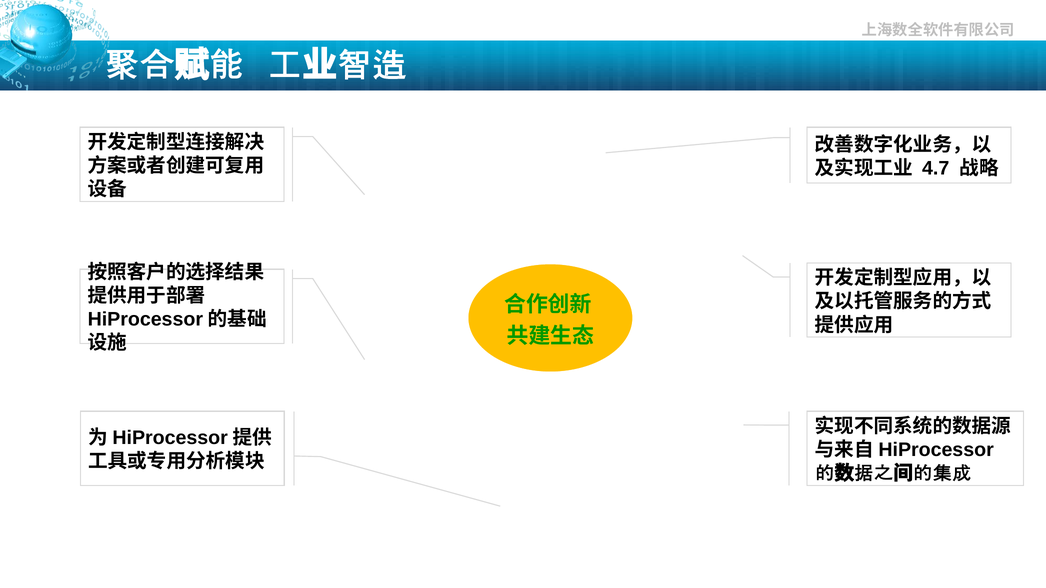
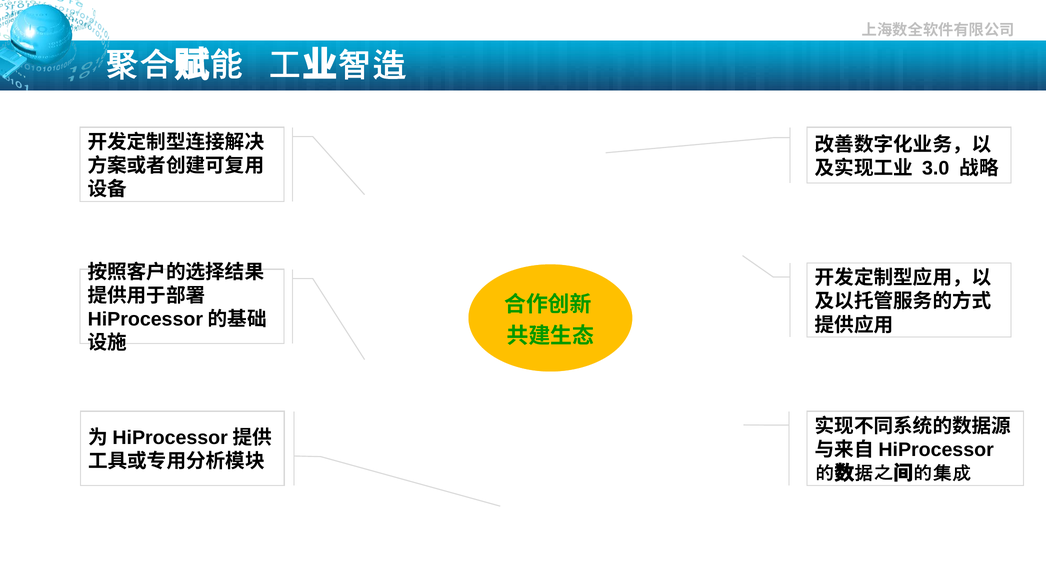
4.7: 4.7 -> 3.0 (936, 168)
